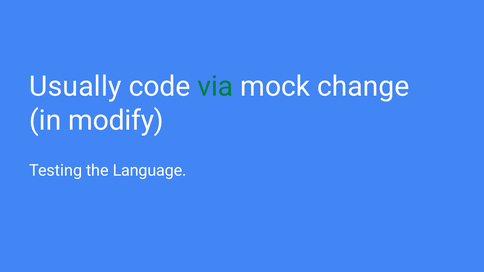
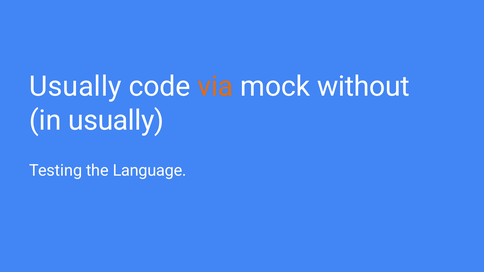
via colour: green -> orange (215, 87)
change: change -> without (363, 87)
in modify: modify -> usually (116, 121)
